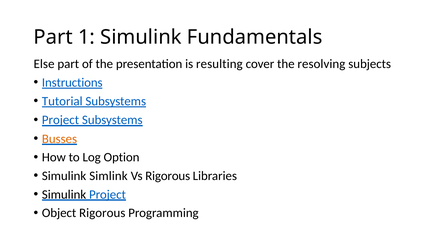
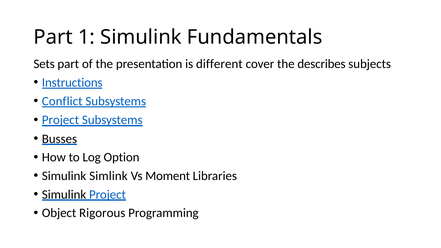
Else: Else -> Sets (44, 64)
resulting: resulting -> different (219, 64)
resolving: resolving -> describes (322, 64)
Tutorial: Tutorial -> Conflict (62, 101)
Busses colour: orange -> black (59, 139)
Vs Rigorous: Rigorous -> Moment (168, 176)
